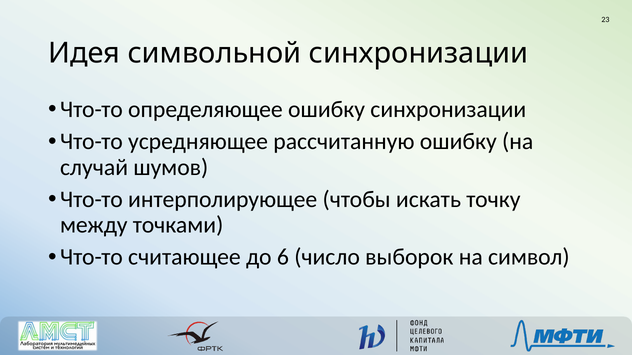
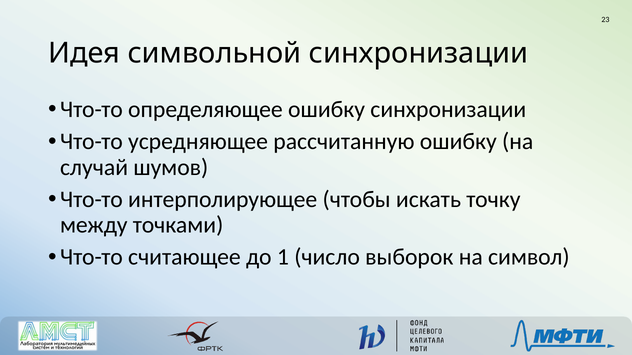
6: 6 -> 1 (283, 257)
